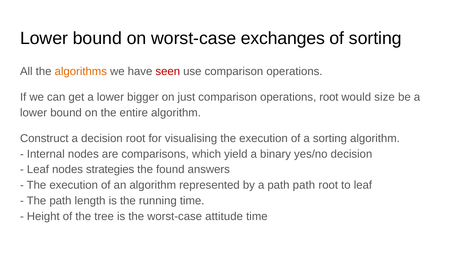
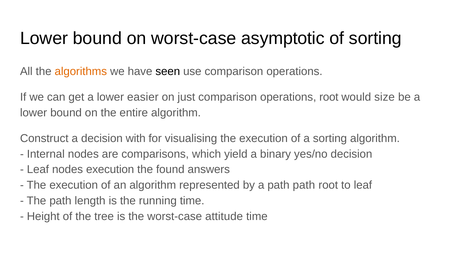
exchanges: exchanges -> asymptotic (283, 38)
seen colour: red -> black (168, 71)
bigger: bigger -> easier (143, 97)
decision root: root -> with (136, 139)
nodes strategies: strategies -> execution (110, 170)
